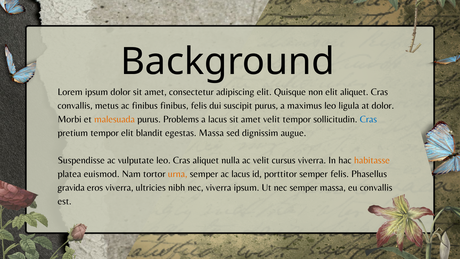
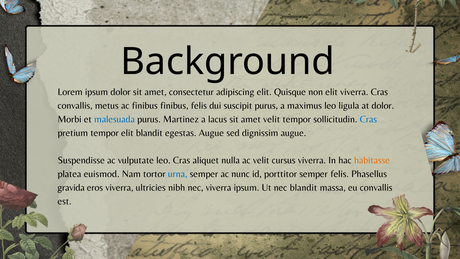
elit aliquet: aliquet -> viverra (354, 92)
malesuada colour: orange -> blue (115, 119)
Problems: Problems -> Martinez (181, 119)
egestas Massa: Massa -> Augue (211, 133)
urna colour: orange -> blue (178, 174)
ac lacus: lacus -> nunc (241, 174)
nec semper: semper -> blandit (303, 188)
